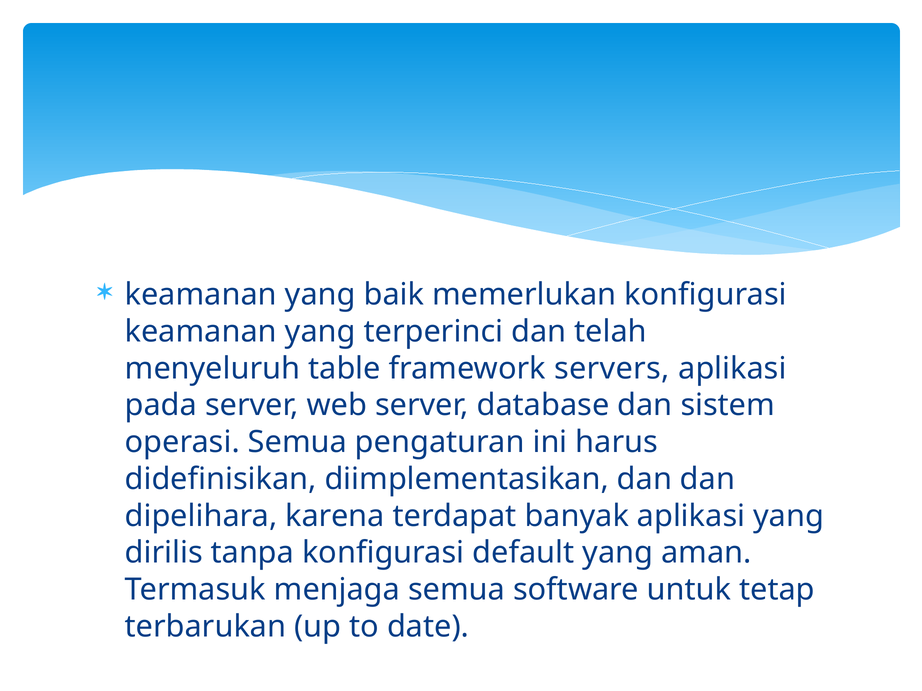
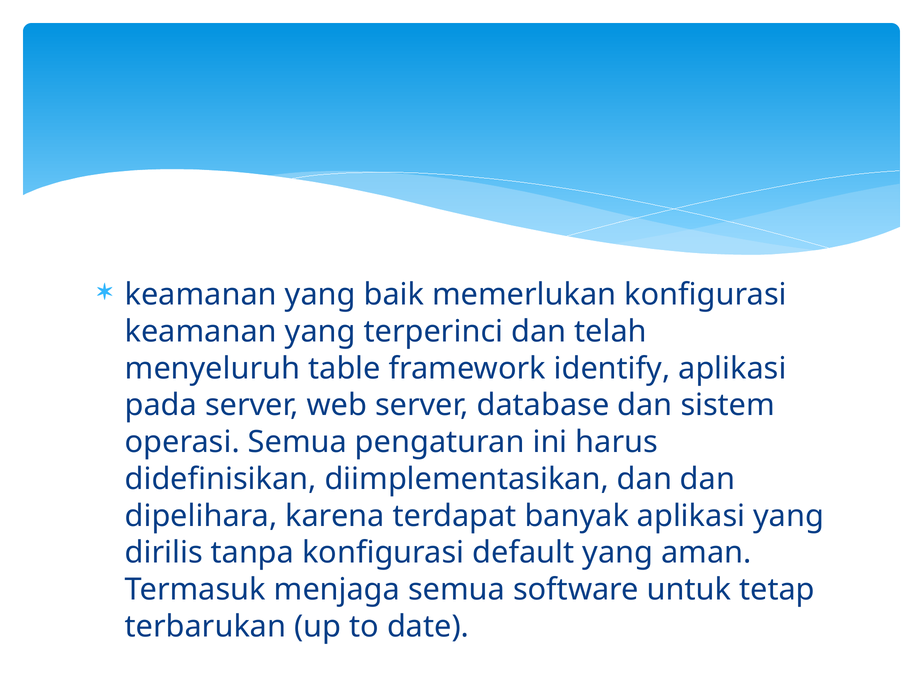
servers: servers -> identify (612, 369)
